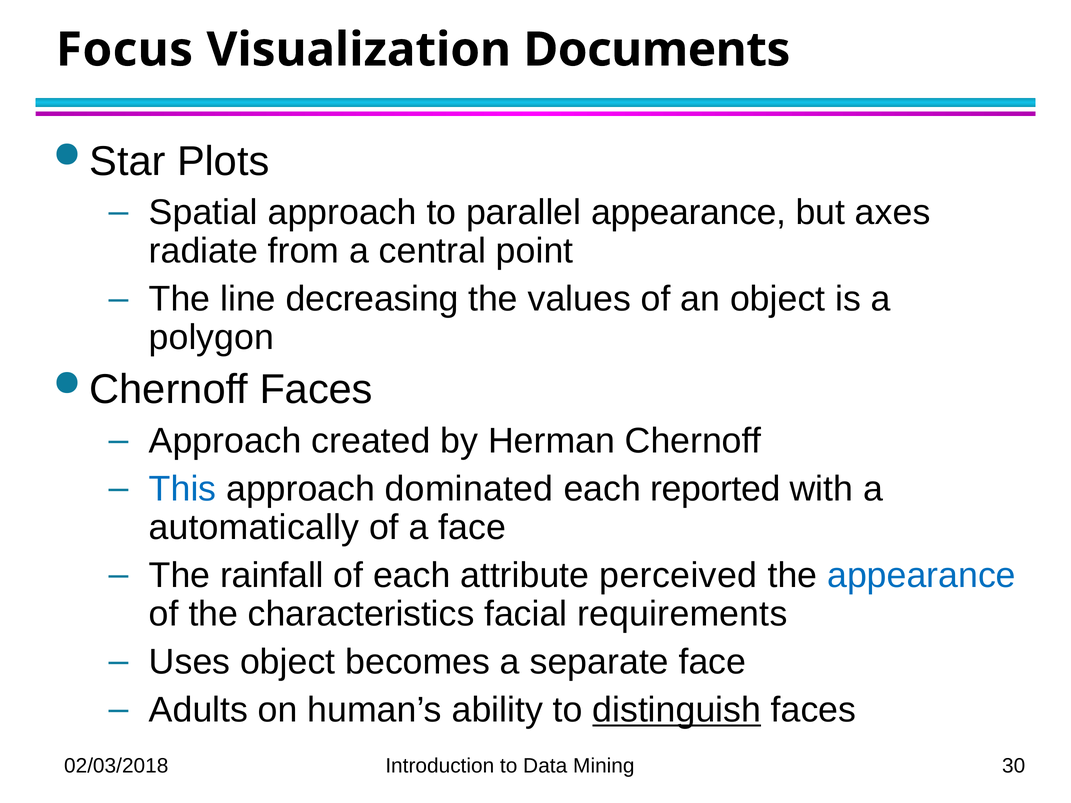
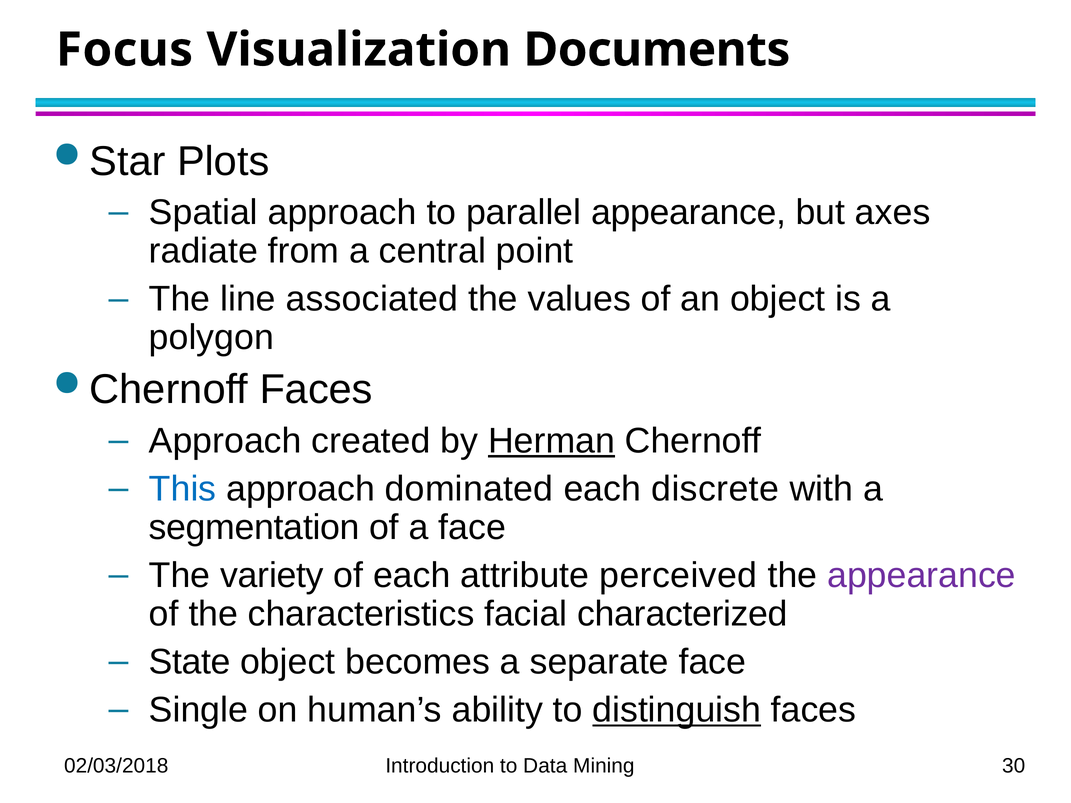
decreasing: decreasing -> associated (372, 299)
Herman underline: none -> present (552, 441)
reported: reported -> discrete (715, 489)
automatically: automatically -> segmentation (254, 528)
rainfall: rainfall -> variety (272, 576)
appearance colour: blue -> purple (921, 576)
requirements: requirements -> characterized (683, 614)
Uses: Uses -> State (190, 662)
Adults: Adults -> Single (198, 710)
